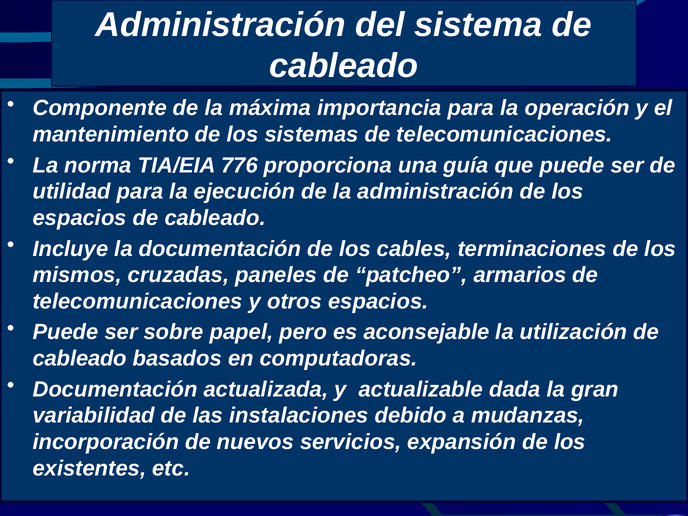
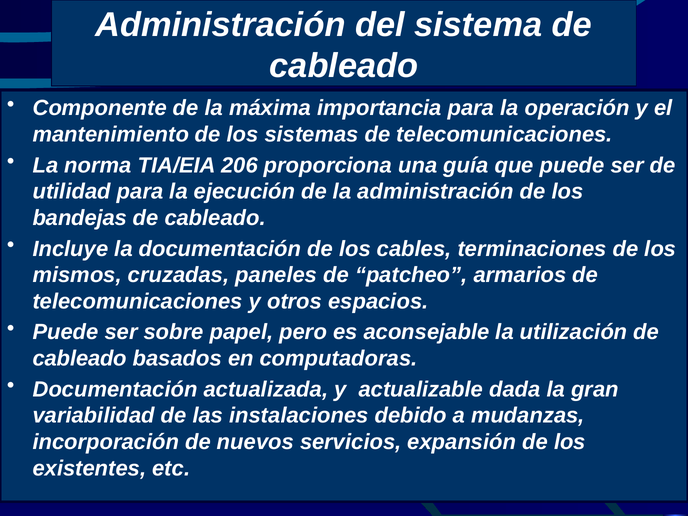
776: 776 -> 206 (239, 165)
espacios: espacios -> bandejas (80, 218)
